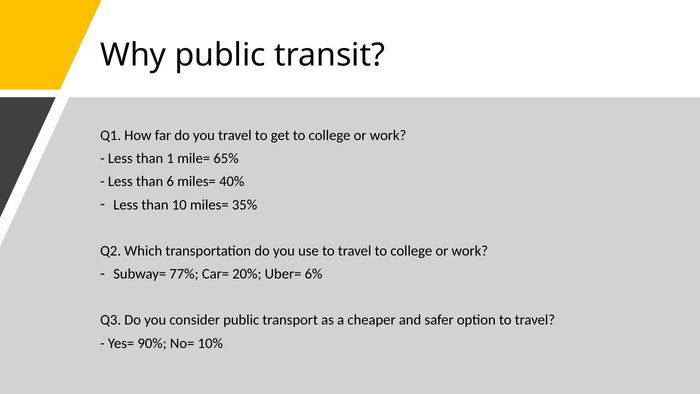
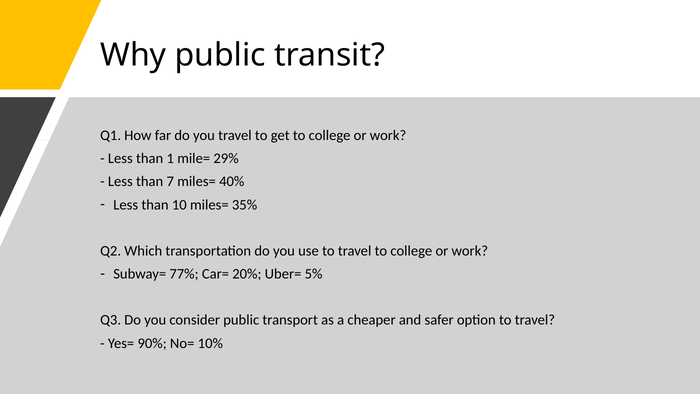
65%: 65% -> 29% (226, 158)
6: 6 -> 7 (170, 182)
6%: 6% -> 5% (314, 274)
